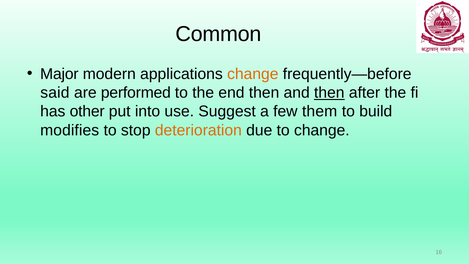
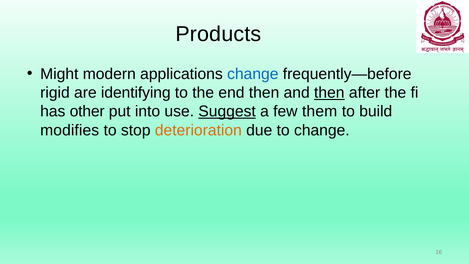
Common: Common -> Products (218, 34)
Major: Major -> Might (59, 74)
change colour: orange -> blue (253, 74)
said: said -> rigid (55, 93)
performed: performed -> identifying (136, 93)
Suggest underline: none -> present (227, 111)
